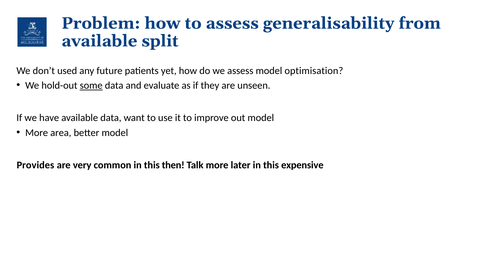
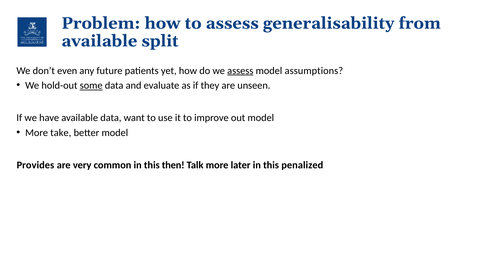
used: used -> even (67, 71)
assess underline: none -> present (240, 71)
optimisation: optimisation -> assumptions (314, 71)
area: area -> take (61, 133)
expensive: expensive -> penalized (302, 165)
